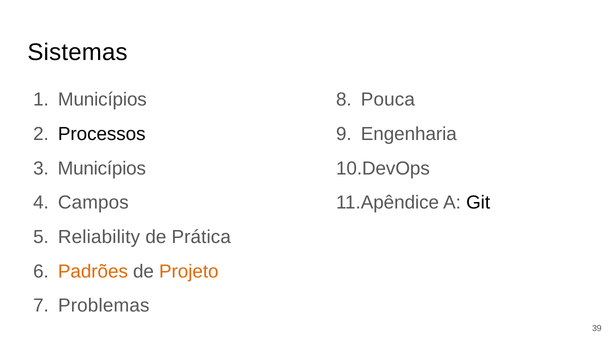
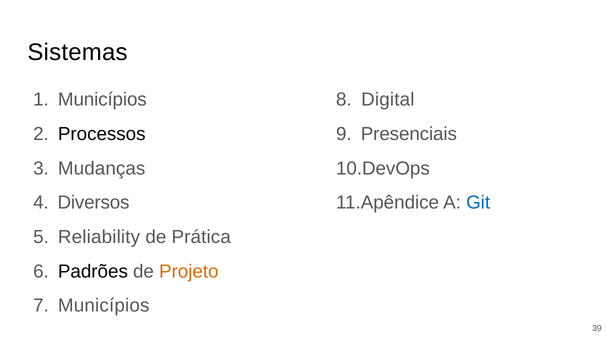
Pouca: Pouca -> Digital (388, 100)
Engenharia: Engenharia -> Presenciais (409, 134)
Municípios: Municípios -> Mudanças (102, 168)
Campos: Campos -> Diversos (94, 202)
Git colour: black -> blue (478, 202)
Padrões colour: orange -> black (93, 271)
Problemas: Problemas -> Municípios (104, 305)
